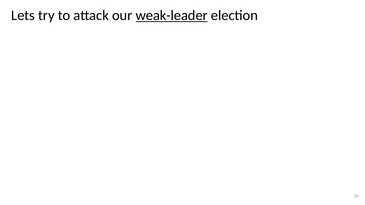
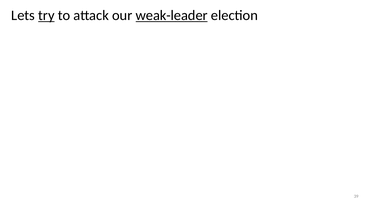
try underline: none -> present (46, 16)
